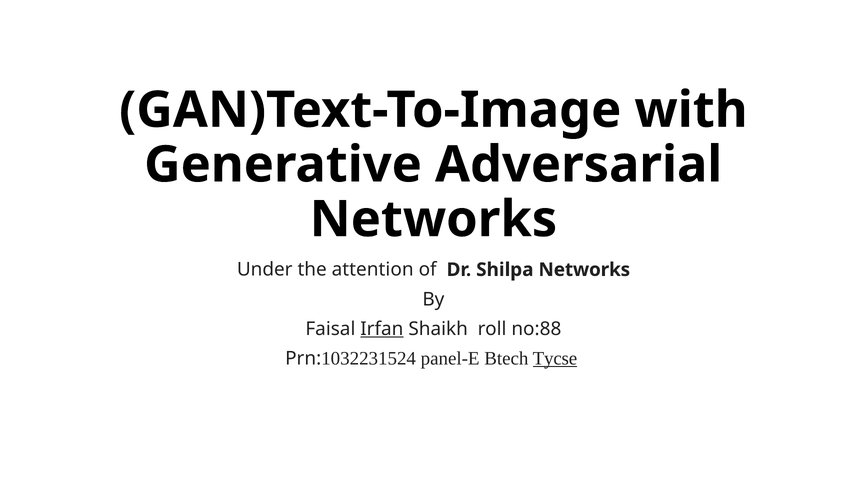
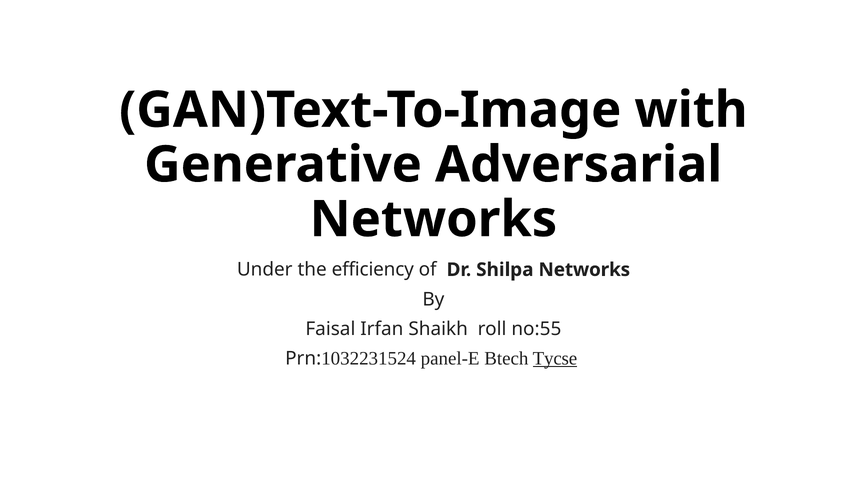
attention: attention -> efficiency (373, 270)
Irfan underline: present -> none (382, 329)
no:88: no:88 -> no:55 (536, 329)
